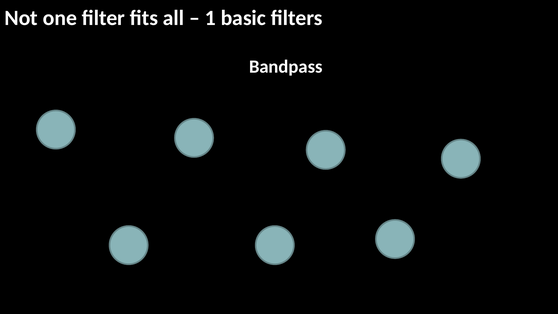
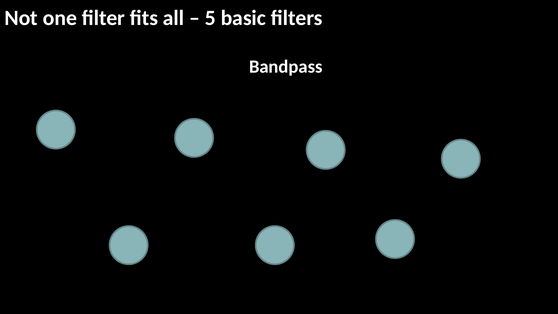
1: 1 -> 5 (210, 18)
